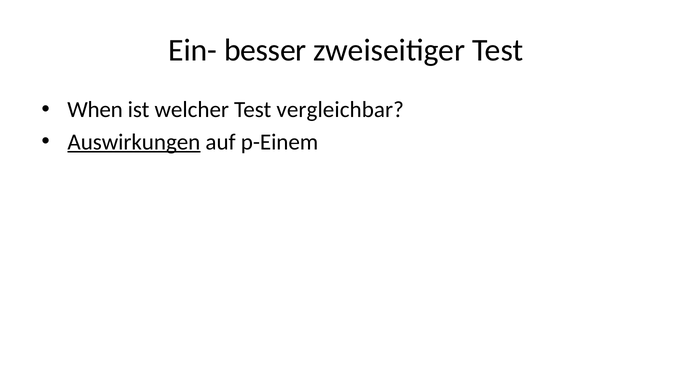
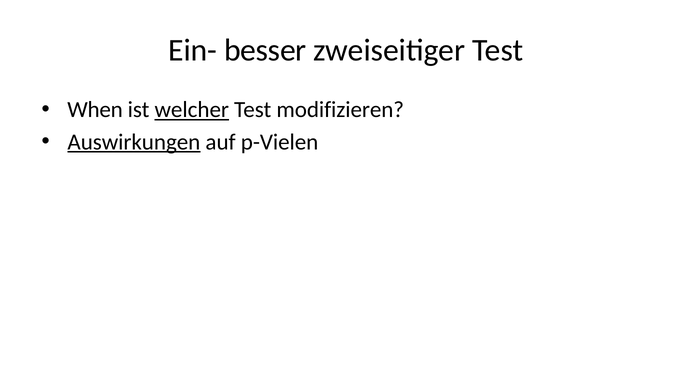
welcher underline: none -> present (192, 110)
vergleichbar: vergleichbar -> modifizieren (340, 110)
p-Einem: p-Einem -> p-Vielen (280, 142)
